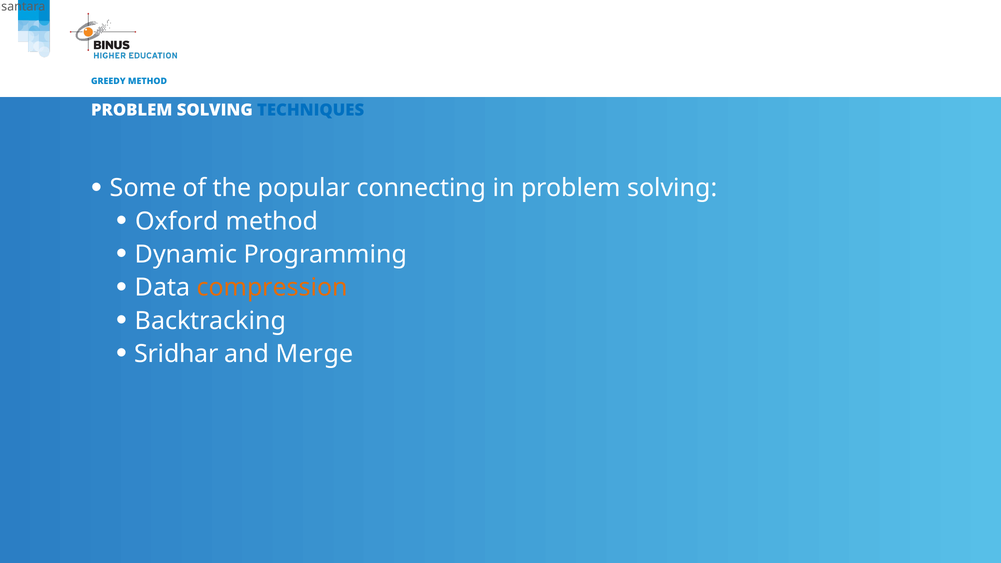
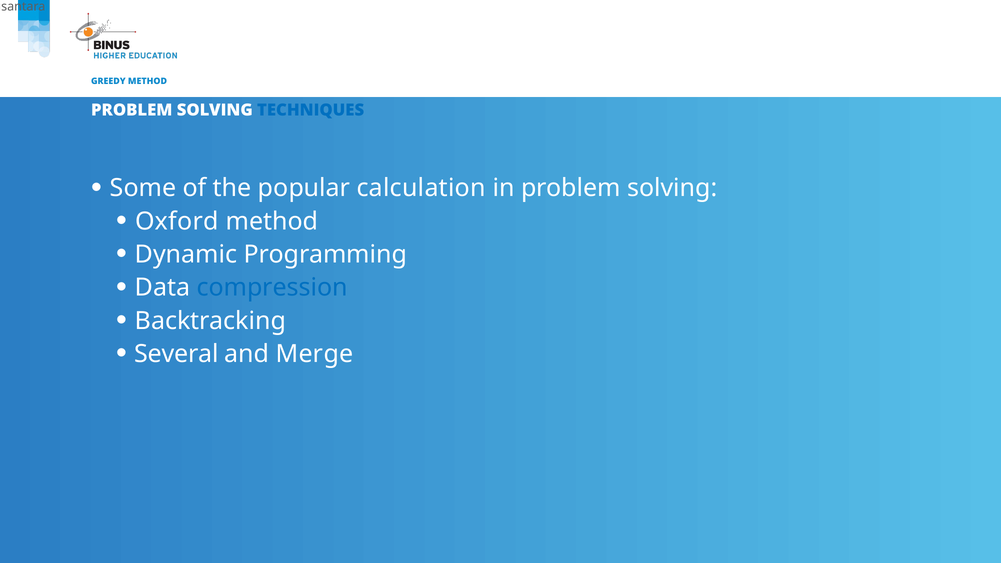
connecting: connecting -> calculation (421, 188)
compression colour: orange -> blue (272, 288)
Sridhar: Sridhar -> Several (176, 354)
